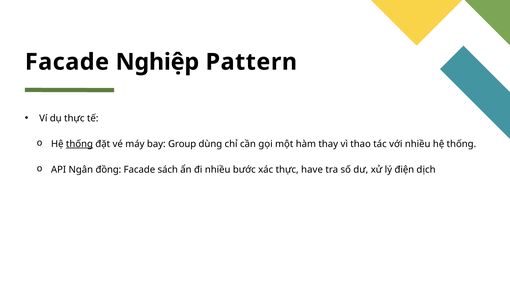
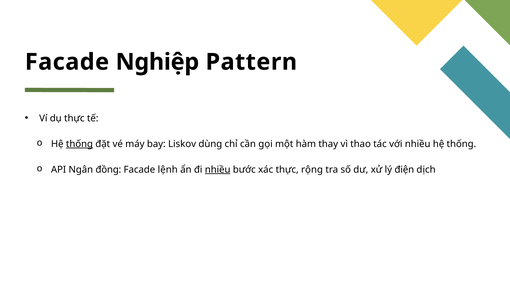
Group: Group -> Liskov (182, 144)
sách: sách -> lệnh (168, 169)
nhiều underline: none -> present (218, 169)
have: have -> rộng (312, 169)
